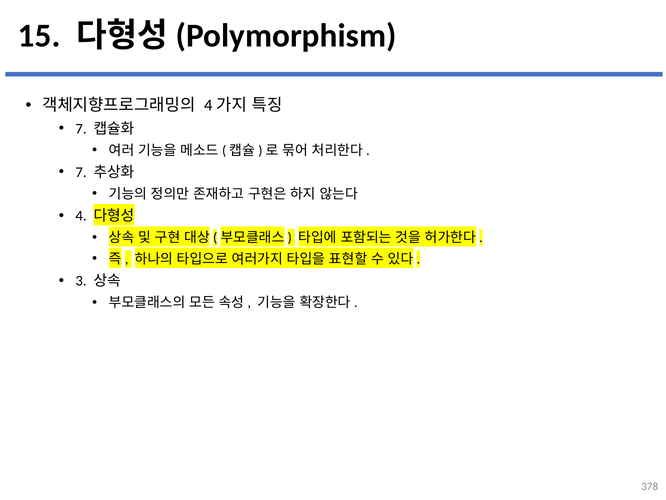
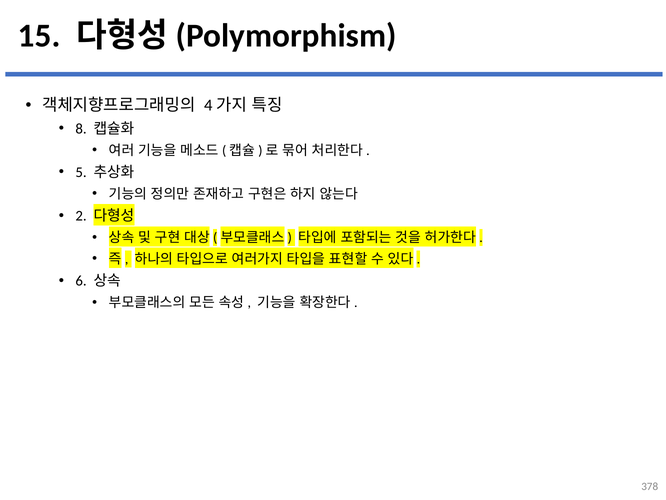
7: 7 -> 8 (81, 129)
7: 7 -> 5 (81, 172)
4: 4 -> 2 (81, 216)
3: 3 -> 6 (81, 281)
